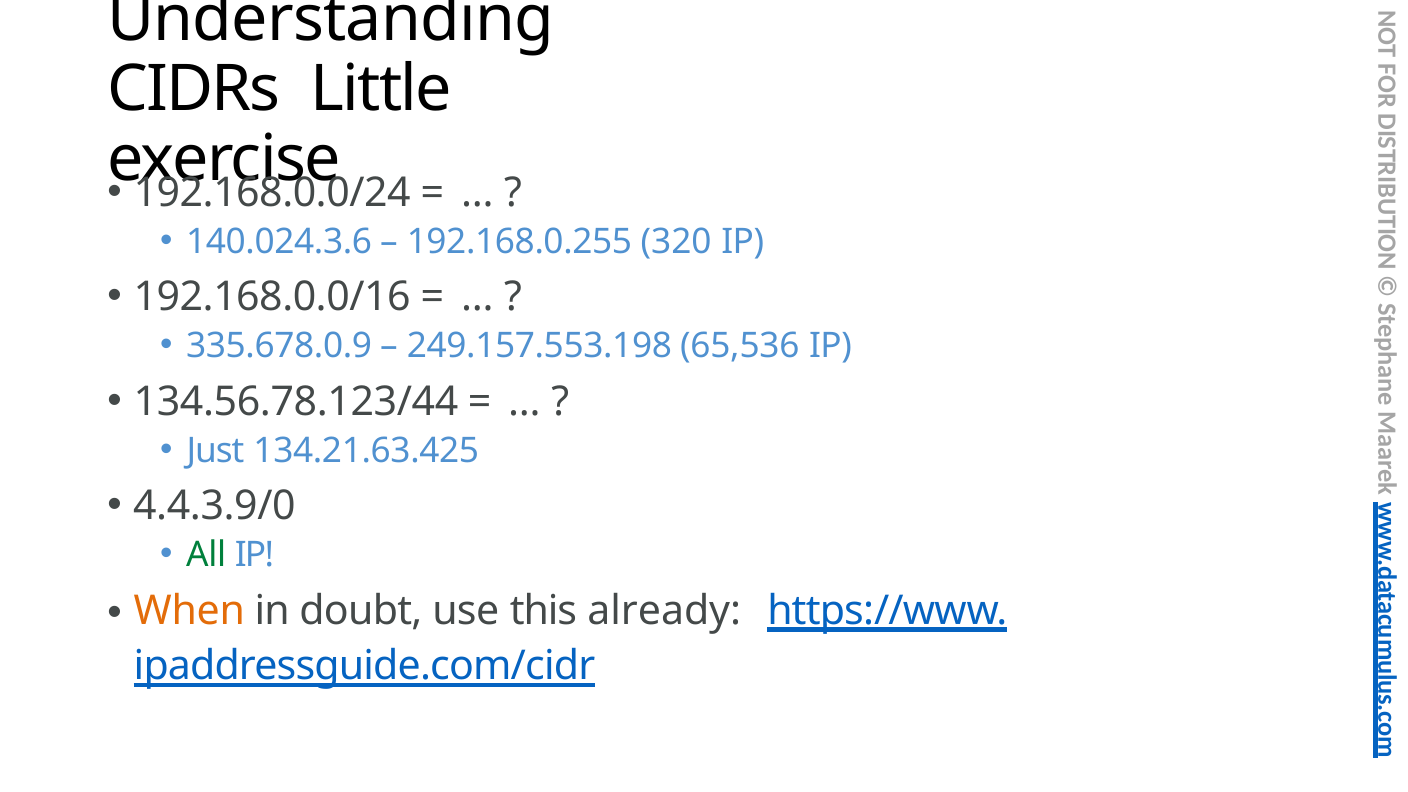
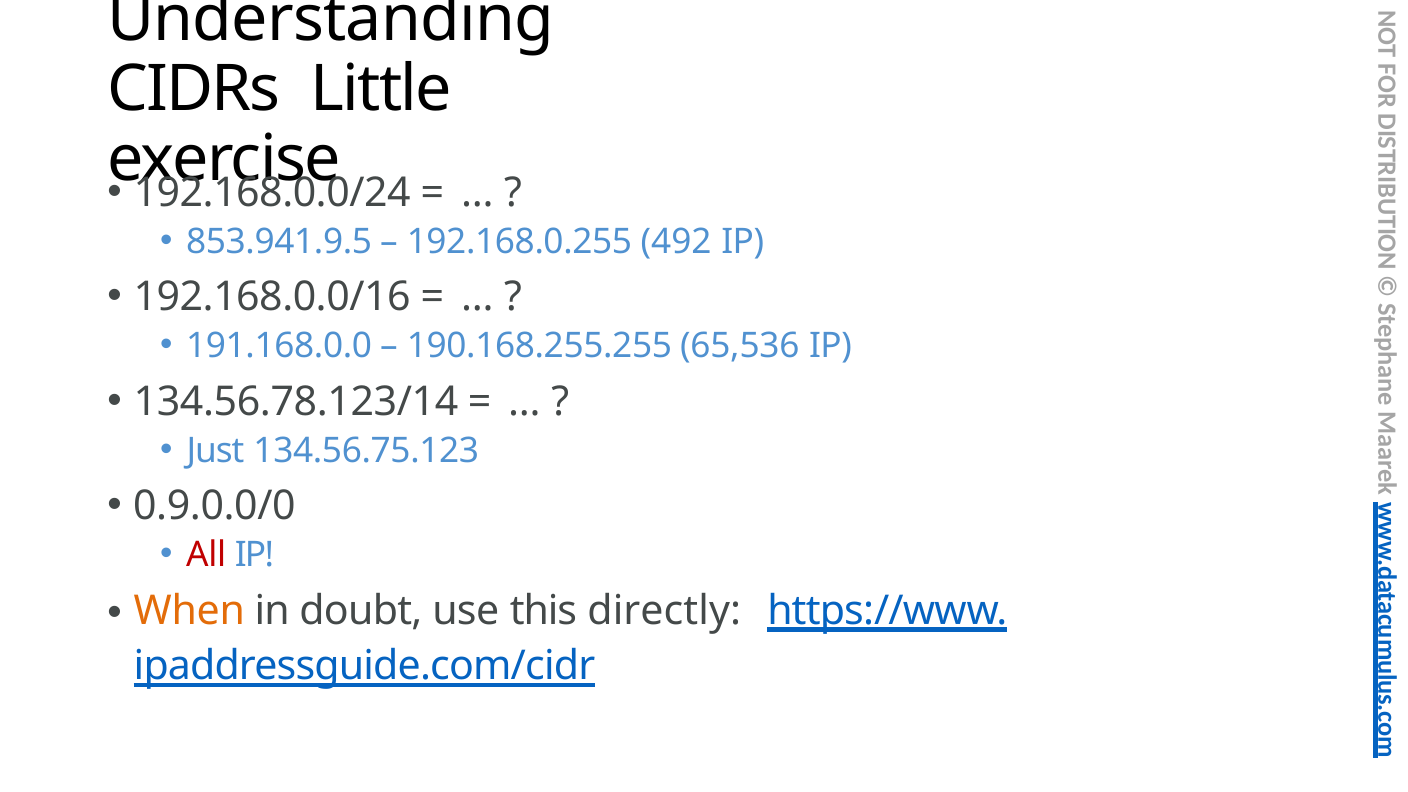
140.024.3.6: 140.024.3.6 -> 853.941.9.5 (279, 242)
320: 320 -> 492 (676, 242)
335.678.0.9: 335.678.0.9 -> 191.168.0.0 (279, 346)
249.157.553.198: 249.157.553.198 -> 190.168.255.255 (539, 346)
134.56.78.123/44: 134.56.78.123/44 -> 134.56.78.123/14 (296, 402)
134.21.63.425: 134.21.63.425 -> 134.56.75.123 (366, 451)
4.4.3.9/0: 4.4.3.9/0 -> 0.9.0.0/0 (214, 506)
All colour: green -> red (206, 555)
already: already -> directly (664, 611)
